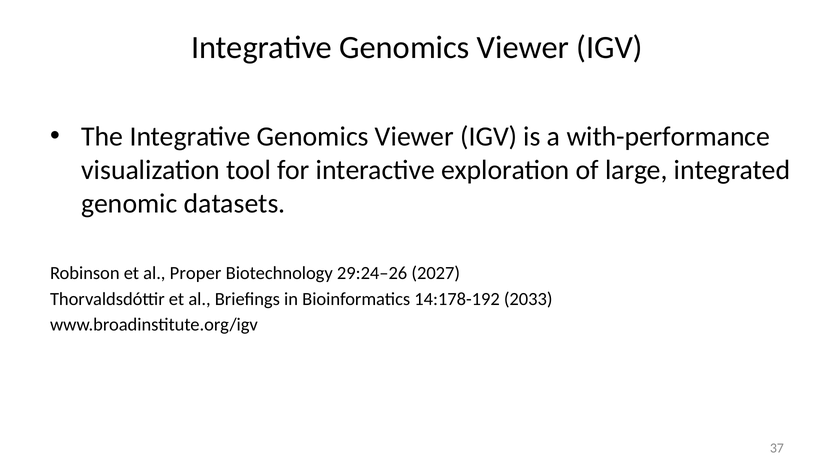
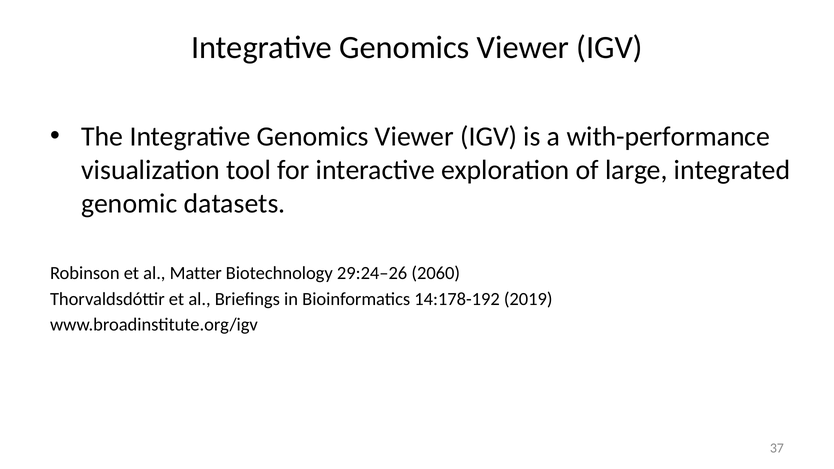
Proper: Proper -> Matter (196, 273)
2027: 2027 -> 2060 (436, 273)
2033: 2033 -> 2019 (528, 299)
